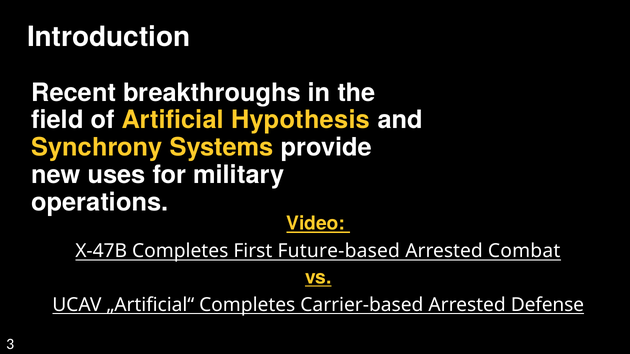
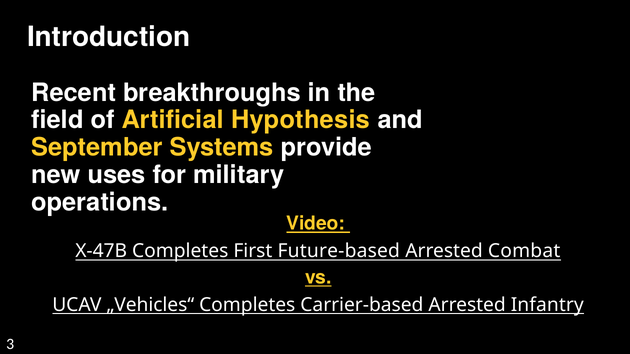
Synchrony: Synchrony -> September (97, 148)
„Artificial“: „Artificial“ -> „Vehicles“ (150, 305)
Defense: Defense -> Infantry (547, 305)
